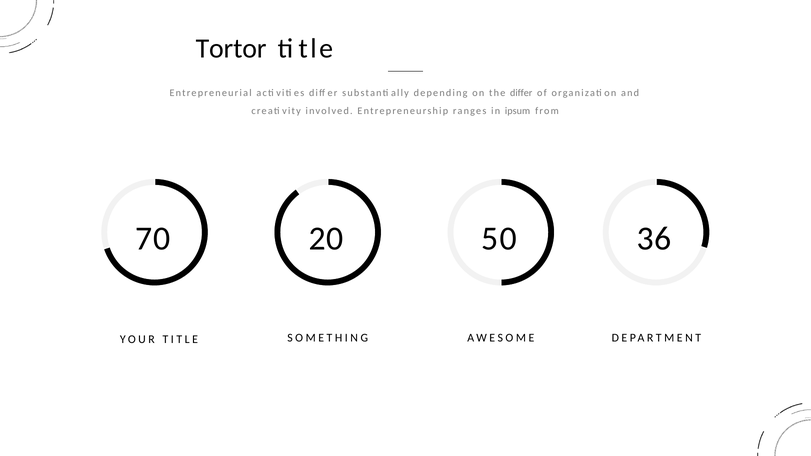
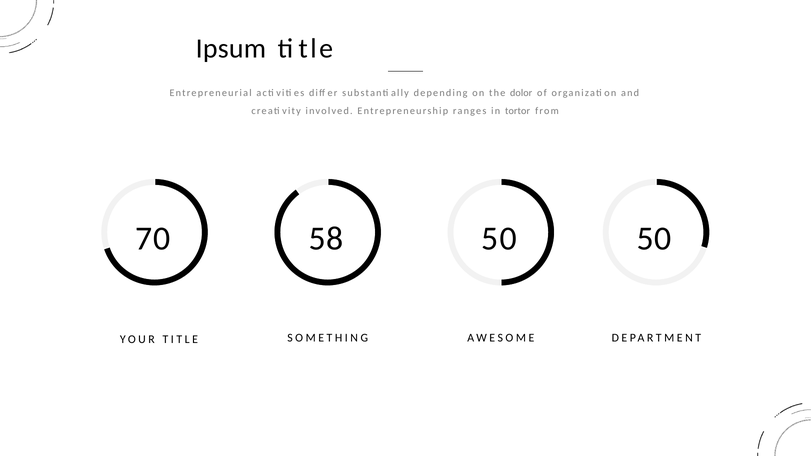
Tortor: Tortor -> Ipsum (231, 49)
the differ: differ -> dolor (521, 93)
ipsum: ipsum -> tortor (518, 111)
20: 20 -> 58 (326, 239)
50 36: 36 -> 50 (654, 239)
